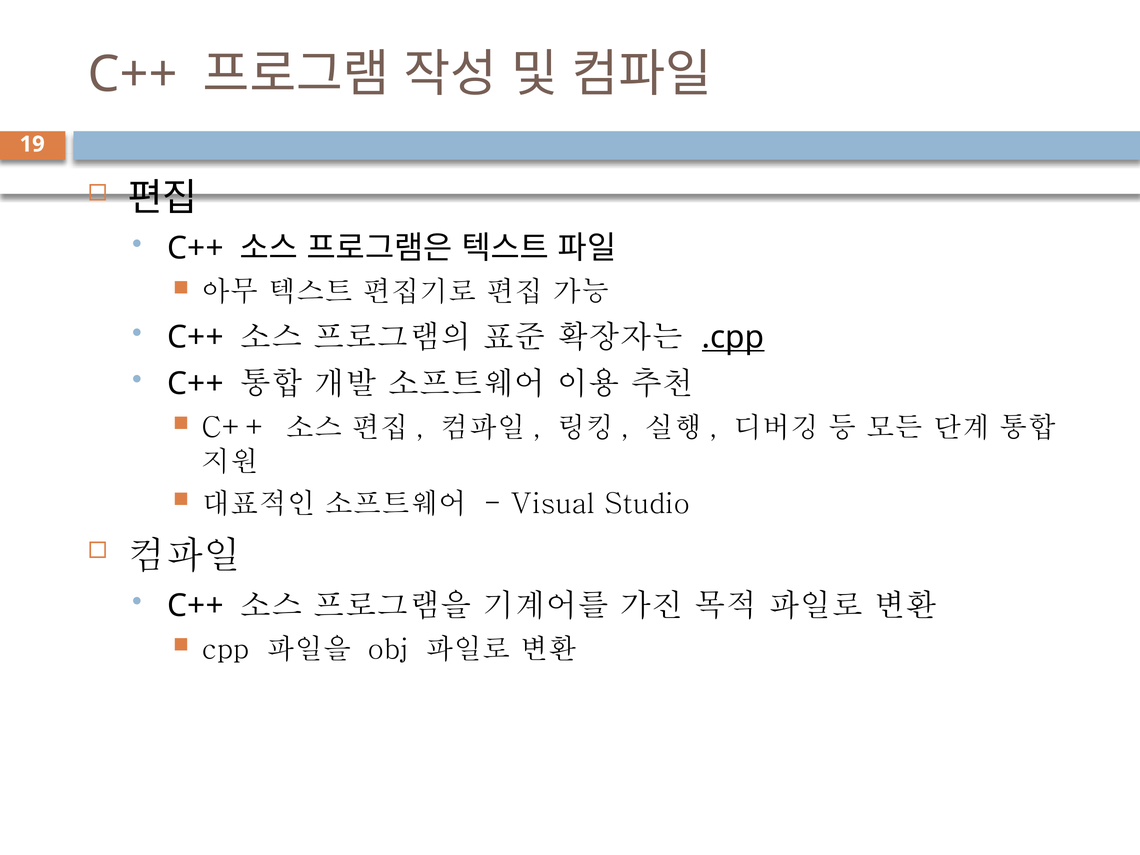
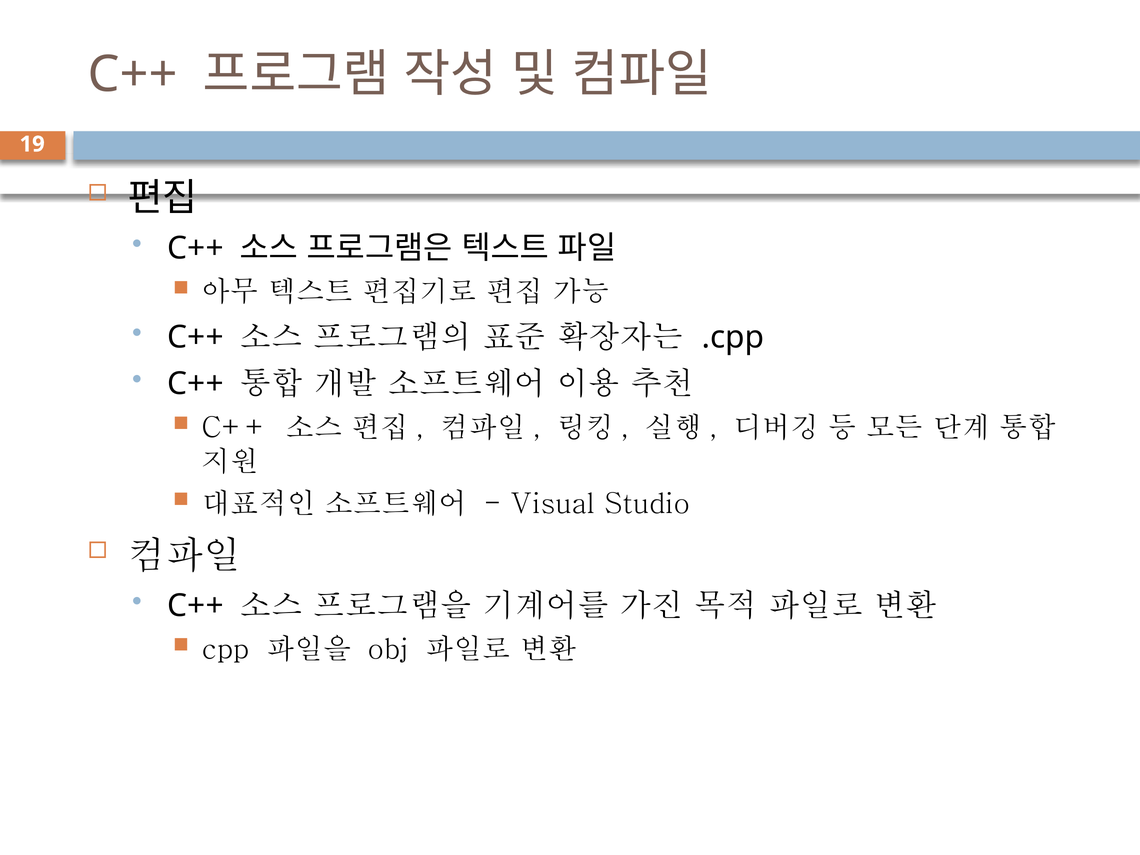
.cpp underline: present -> none (733, 337)
